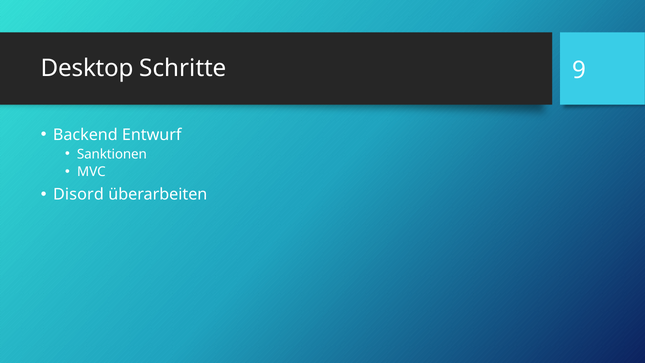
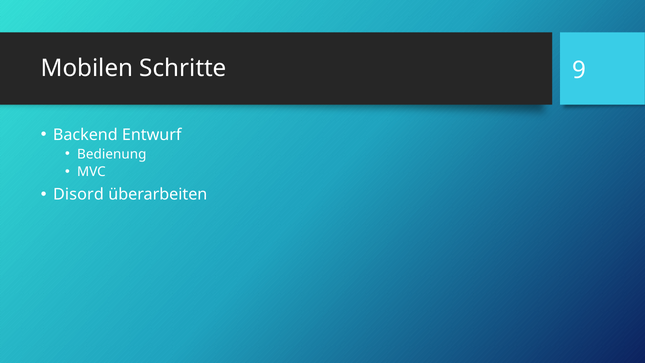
Desktop: Desktop -> Mobilen (87, 68)
Sanktionen: Sanktionen -> Bedienung (112, 154)
